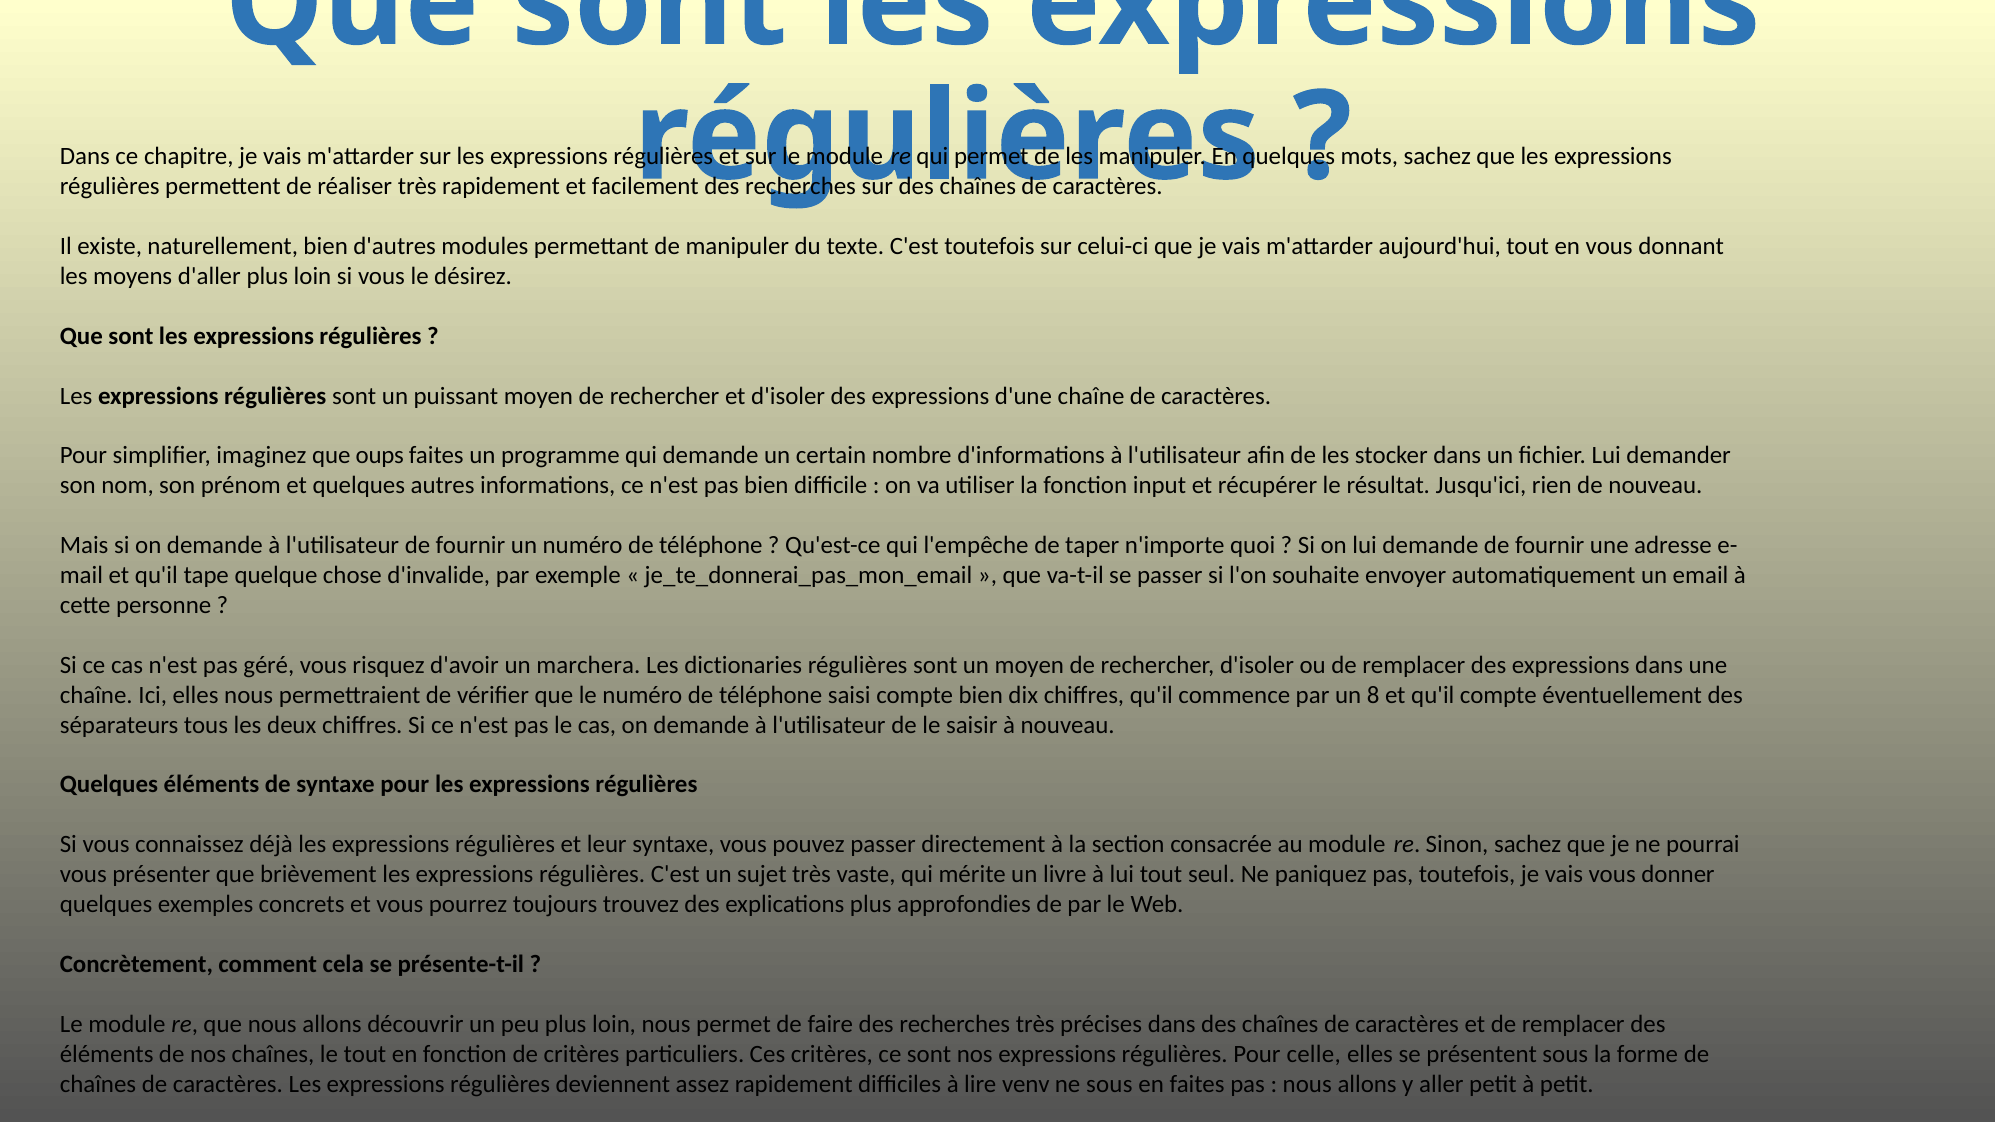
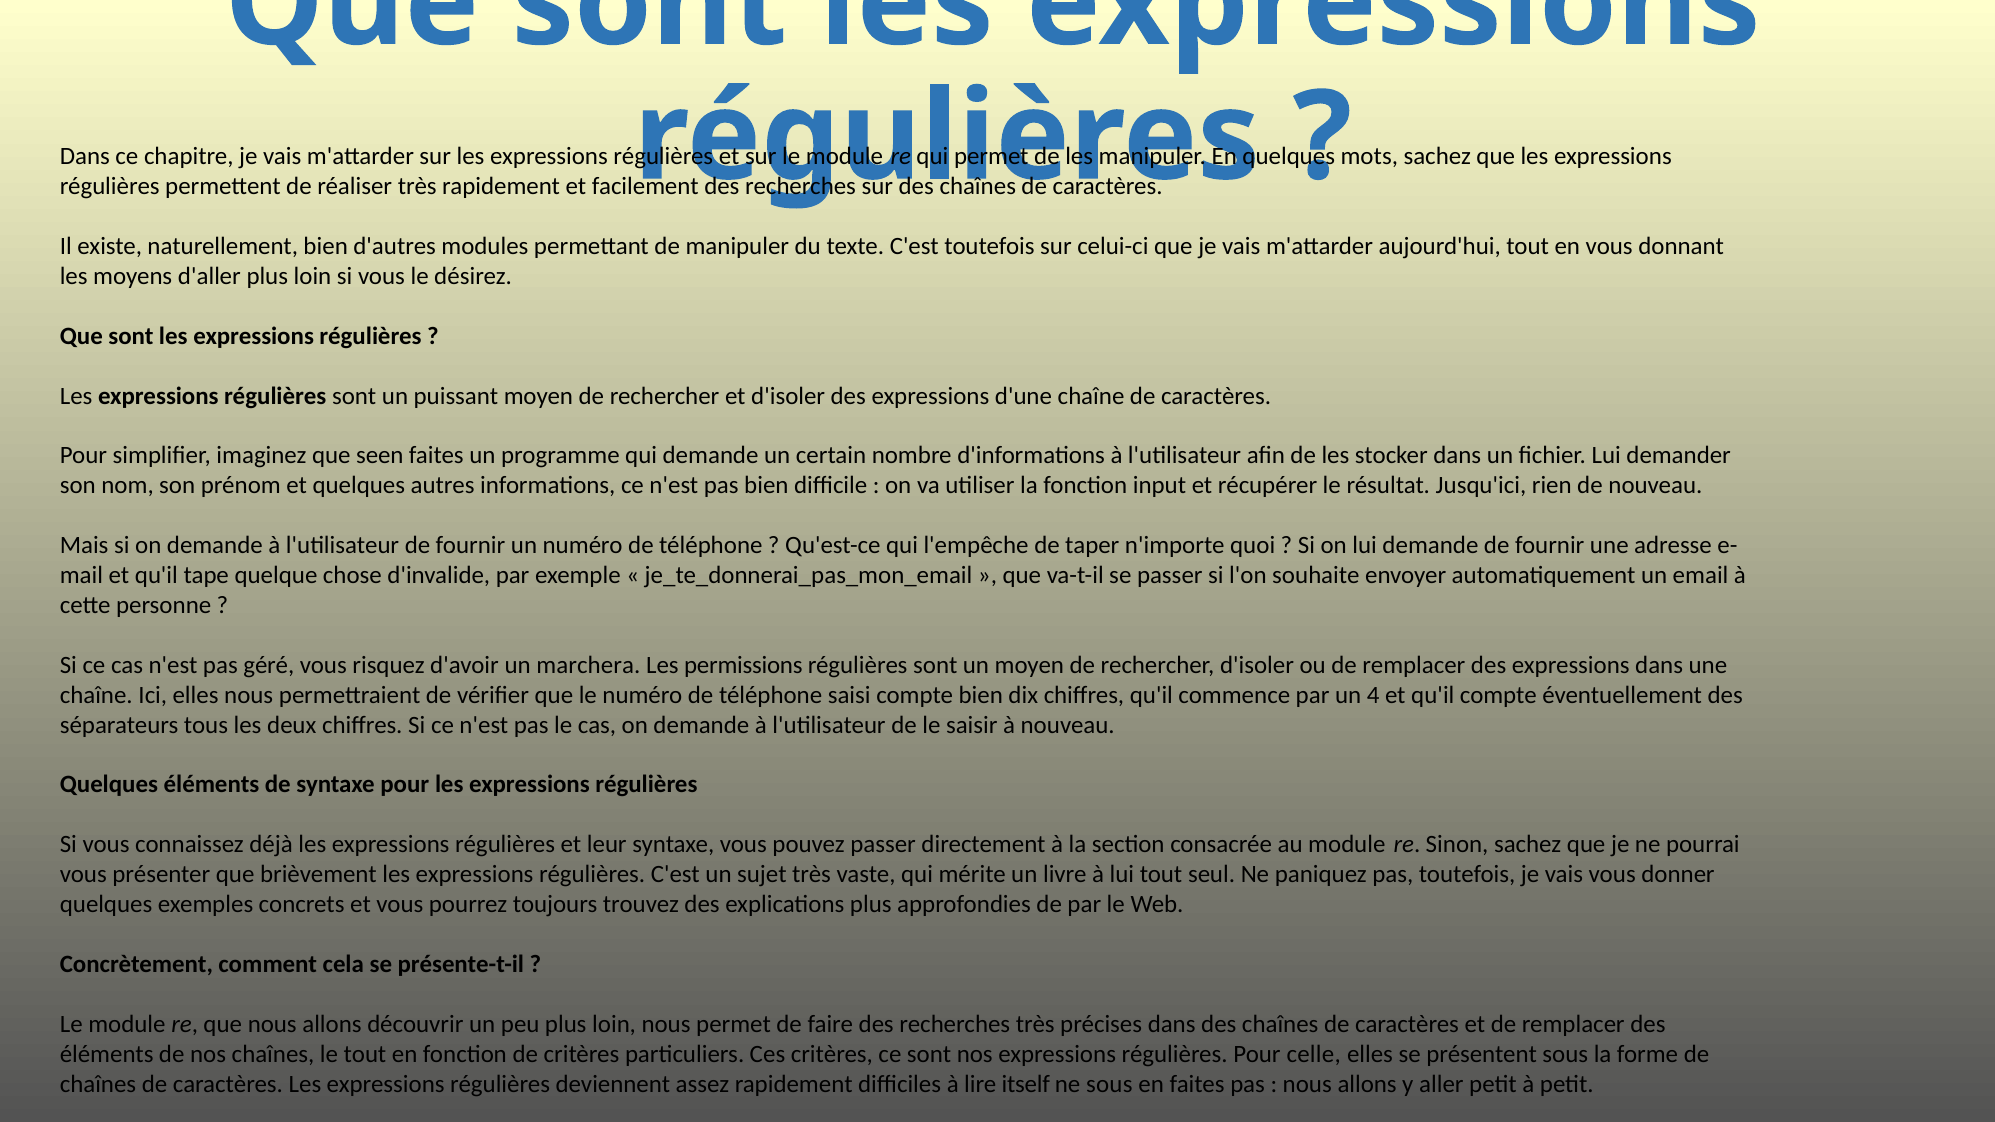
oups: oups -> seen (380, 456)
dictionaries: dictionaries -> permissions (743, 665)
8: 8 -> 4 (1373, 695)
venv: venv -> itself (1026, 1084)
